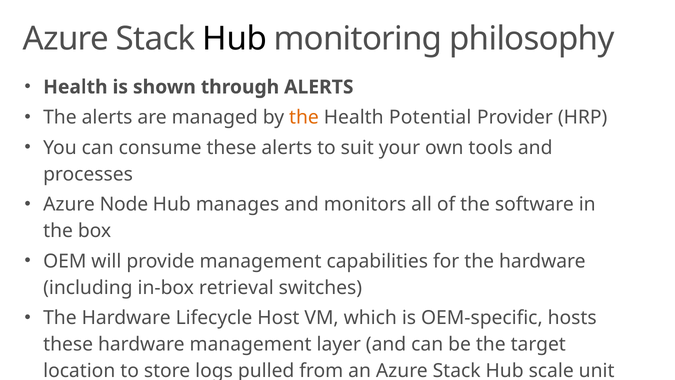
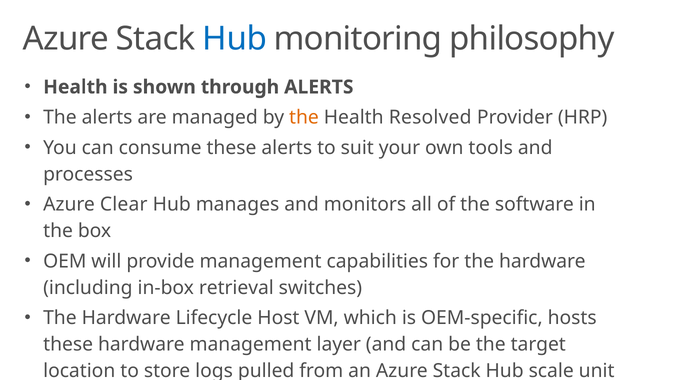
Hub colour: black -> blue (235, 39)
Potential: Potential -> Resolved (430, 117)
Node: Node -> Clear (124, 204)
